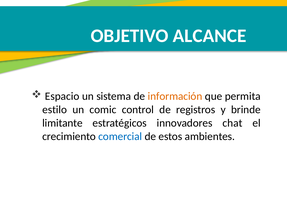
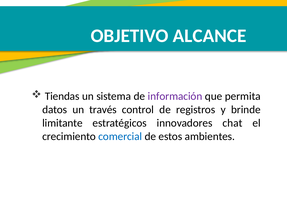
Espacio: Espacio -> Tiendas (62, 96)
información colour: orange -> purple (175, 96)
estilo: estilo -> datos (55, 110)
comic: comic -> través (103, 110)
